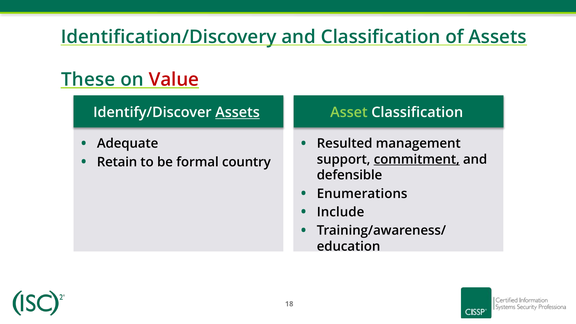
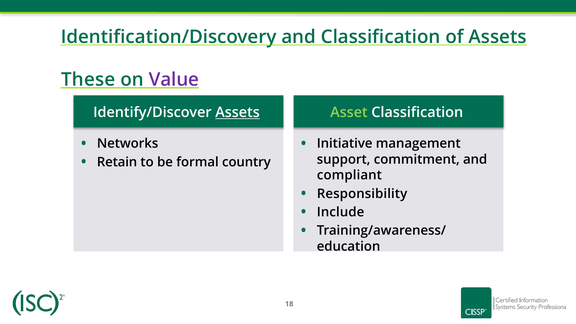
Value colour: red -> purple (174, 80)
Adequate: Adequate -> Networks (128, 144)
Resulted: Resulted -> Initiative (345, 144)
commitment underline: present -> none (417, 159)
defensible: defensible -> compliant (349, 175)
Enumerations: Enumerations -> Responsibility (362, 194)
